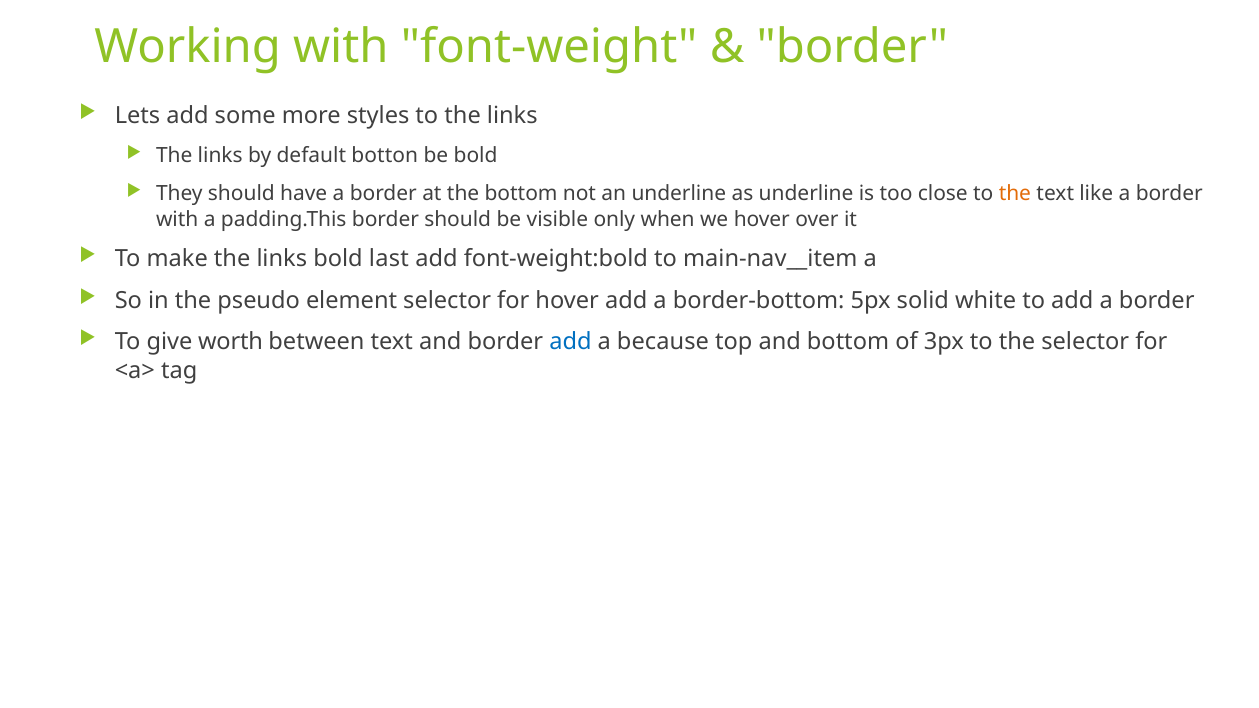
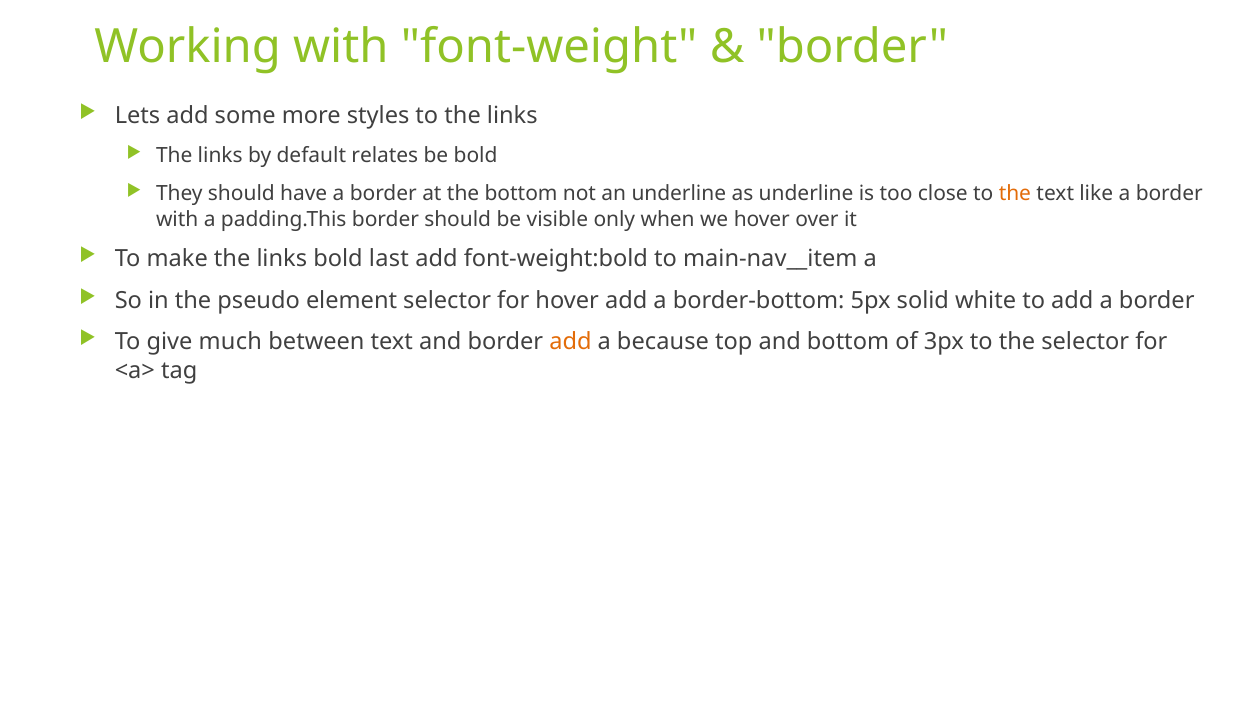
botton: botton -> relates (385, 156)
worth: worth -> much (230, 342)
add colour: blue -> orange (570, 342)
